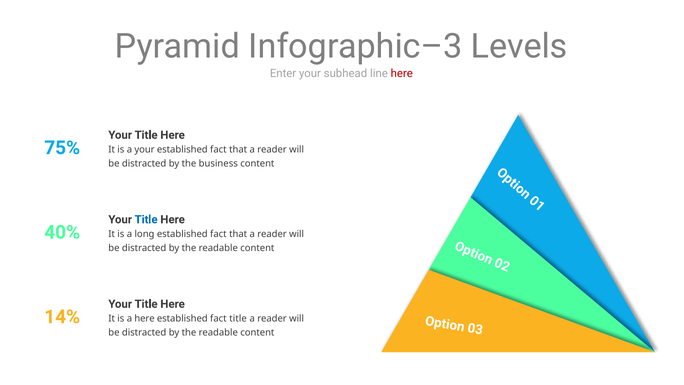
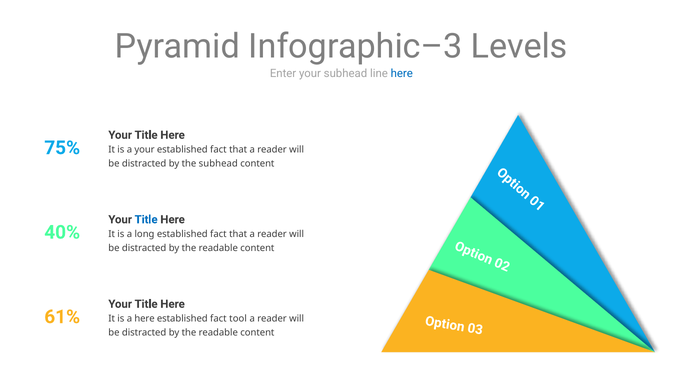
here colour: red -> blue (402, 73)
the business: business -> subhead (218, 163)
14%: 14% -> 61% (62, 317)
fact title: title -> tool (238, 319)
